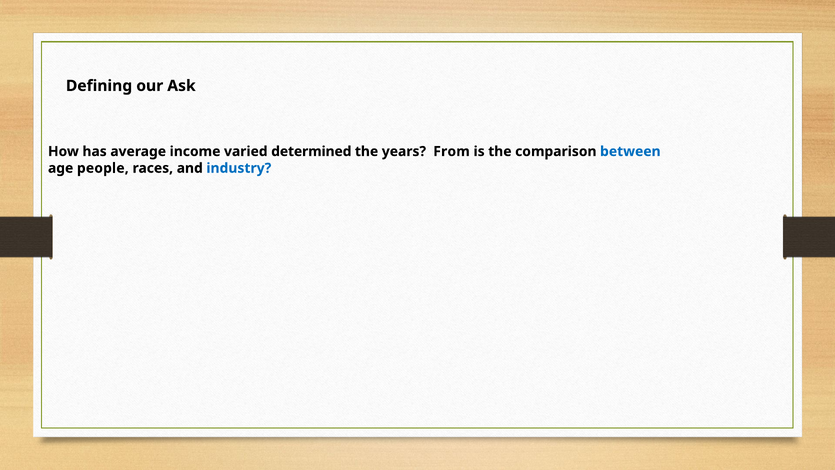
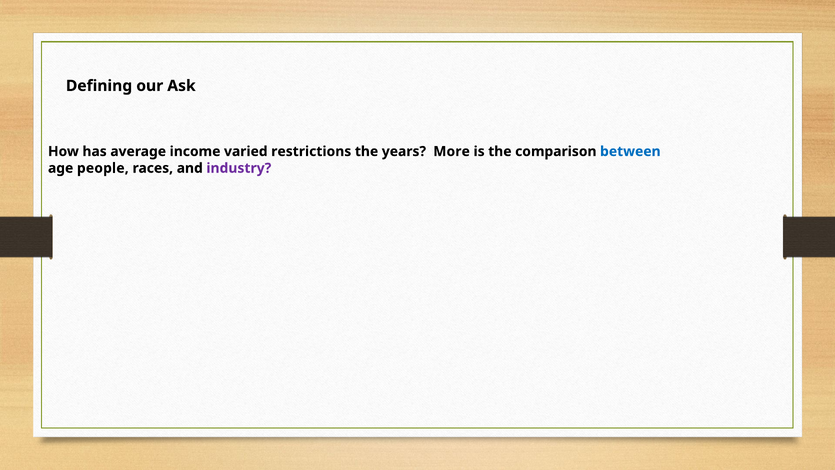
determined: determined -> restrictions (311, 151)
From: From -> More (452, 151)
industry colour: blue -> purple (239, 168)
